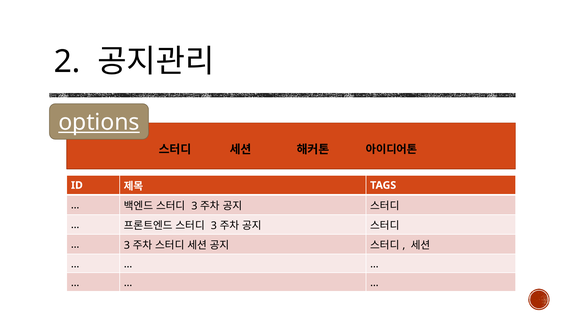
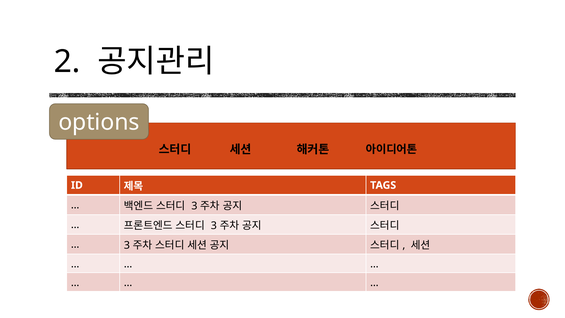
options underline: present -> none (99, 122)
